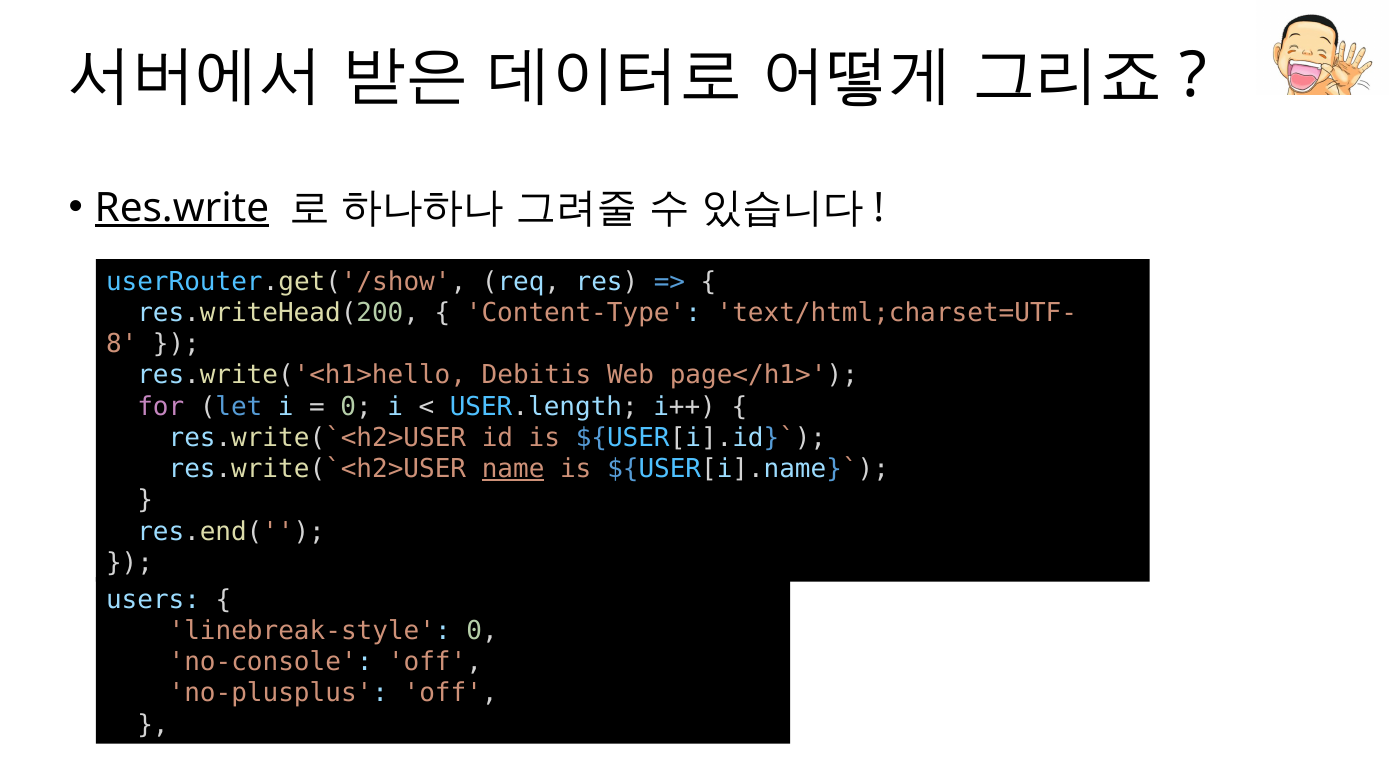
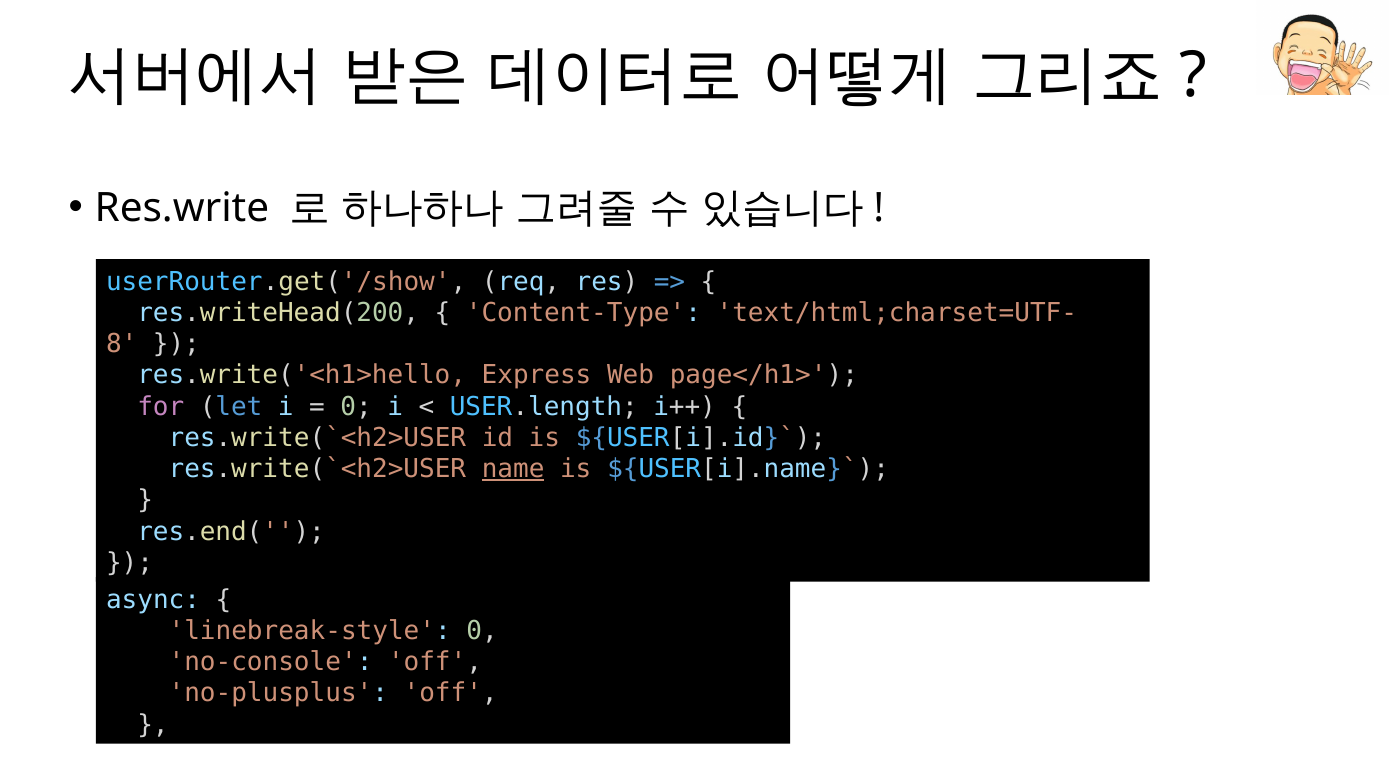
Res.write underline: present -> none (182, 208)
Debitis: Debitis -> Express (537, 375)
users: users -> async (153, 600)
